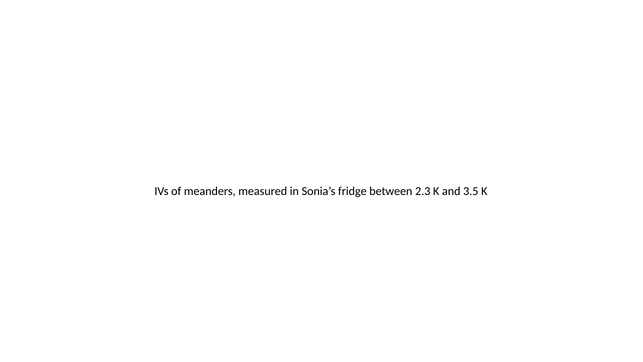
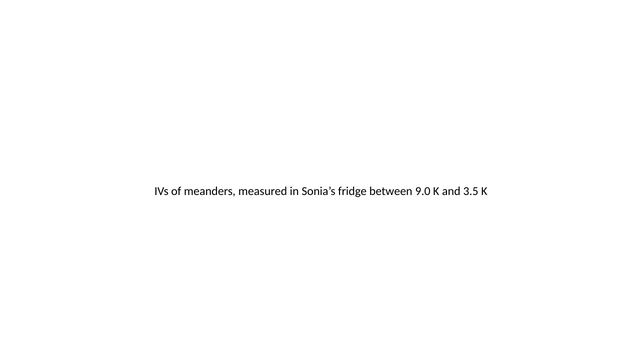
2.3: 2.3 -> 9.0 (423, 191)
